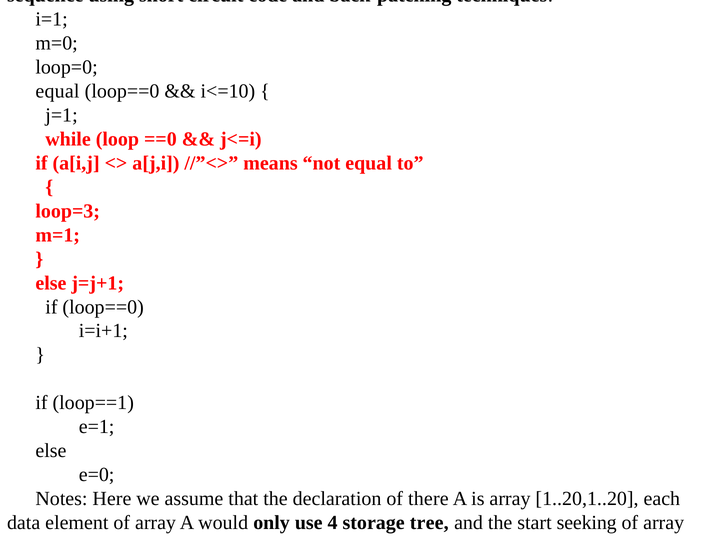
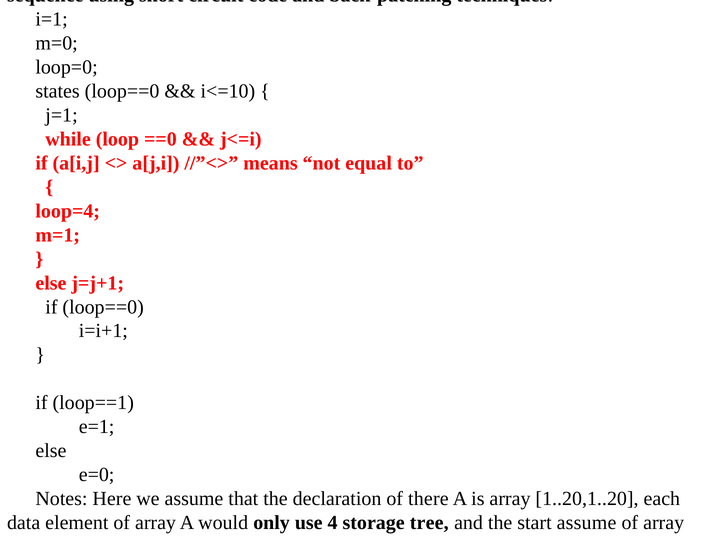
equal: equal -> states (58, 91)
loop=3: loop=3 -> loop=4 (68, 211)
start seeking: seeking -> assume (586, 522)
